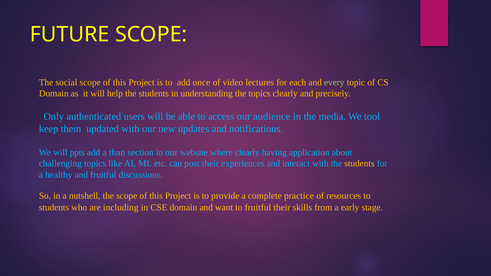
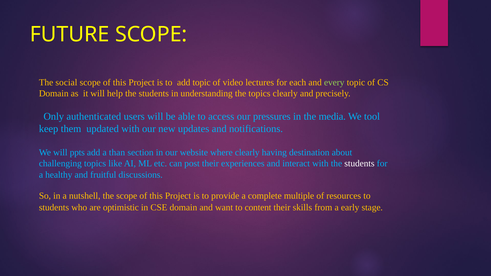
add once: once -> topic (202, 83)
audience: audience -> pressures (272, 116)
application: application -> destination (309, 153)
students colour: yellow -> white (359, 164)
practice: practice -> multiple (299, 196)
including: including -> optimistic (121, 208)
to fruitful: fruitful -> content (258, 208)
